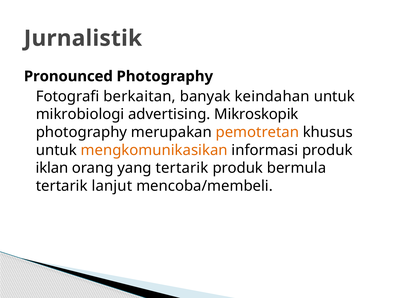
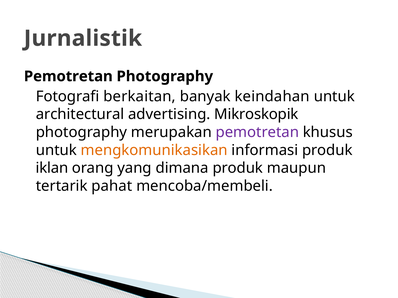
Pronounced: Pronounced -> Pemotretan (68, 76)
mikrobiologi: mikrobiologi -> architectural (80, 115)
pemotretan colour: orange -> purple (257, 132)
yang tertarik: tertarik -> dimana (182, 168)
bermula: bermula -> maupun (296, 168)
lanjut: lanjut -> pahat (112, 186)
